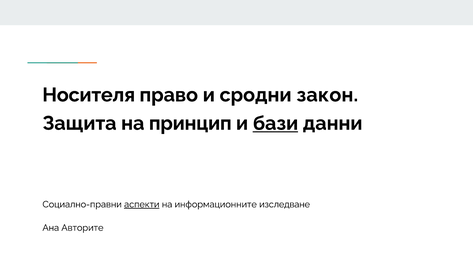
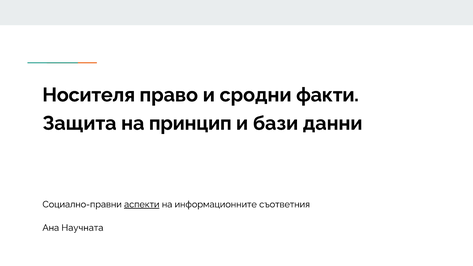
закон: закон -> факти (327, 95)
бази underline: present -> none (275, 123)
изследване: изследване -> съответния (285, 204)
Авторите: Авторите -> Научната (82, 228)
